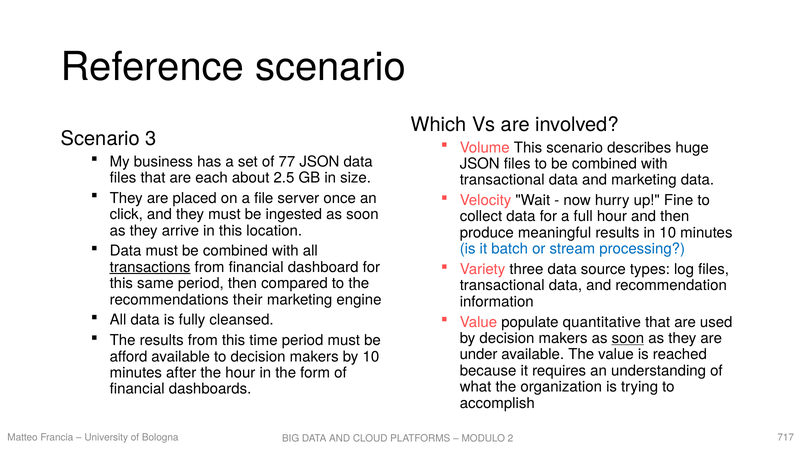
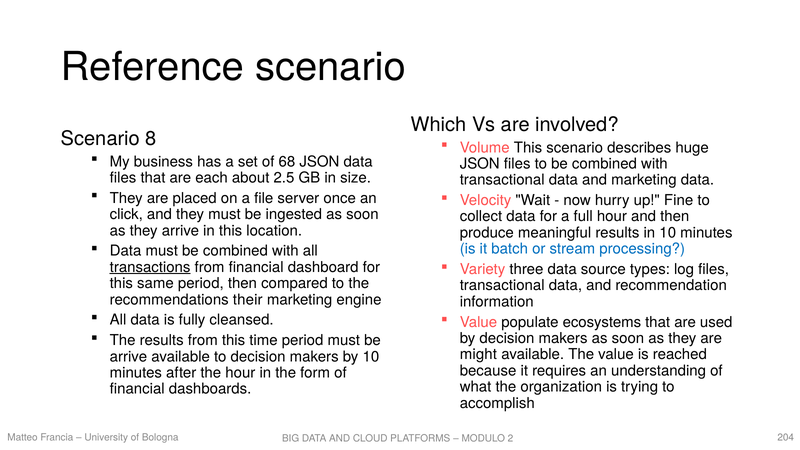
3: 3 -> 8 (151, 139)
77: 77 -> 68 (287, 162)
quantitative: quantitative -> ecosystems (602, 322)
soon underline: present -> none (628, 338)
under: under -> might (478, 354)
afford: afford -> arrive (128, 357)
717: 717 -> 204 (786, 438)
